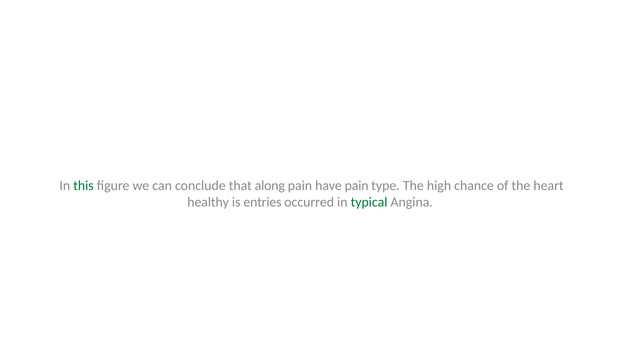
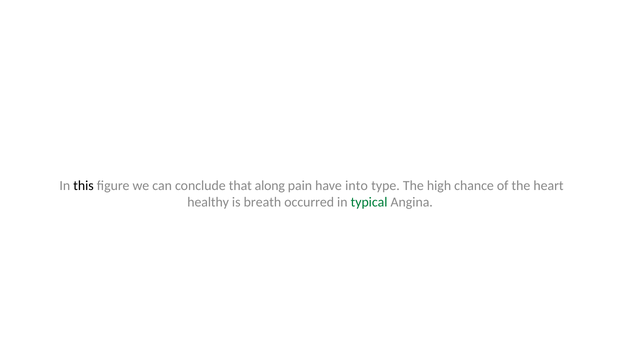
this colour: green -> black (84, 185)
have pain: pain -> into (357, 185)
entries: entries -> breath (262, 202)
